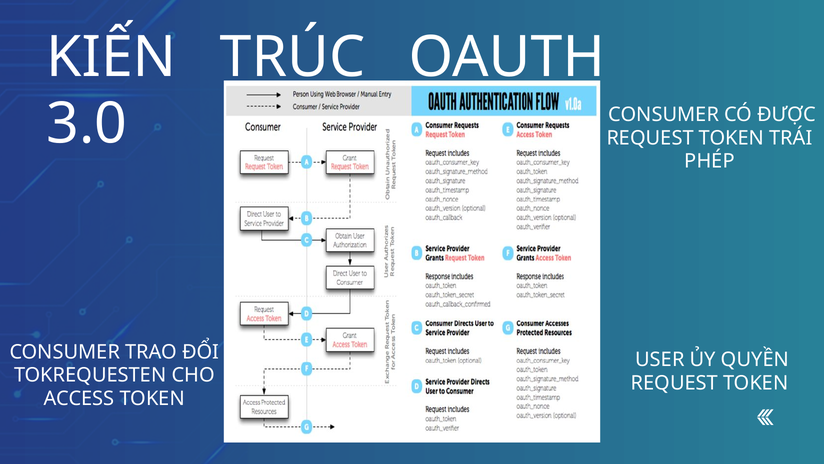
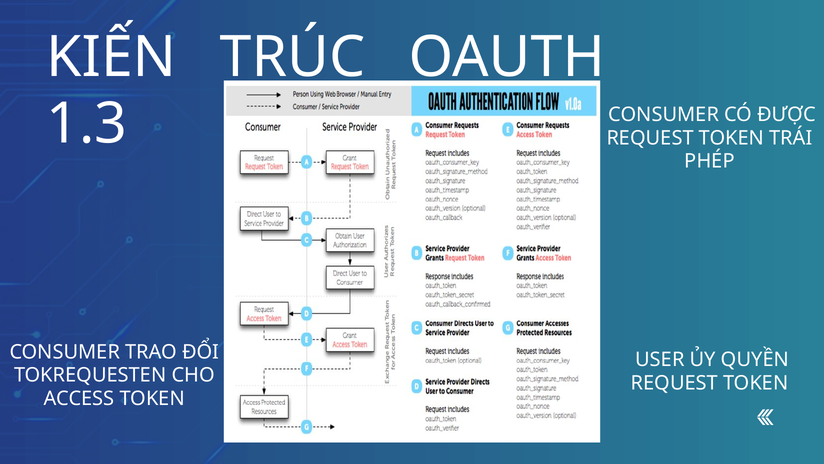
3.0: 3.0 -> 1.3 (87, 124)
